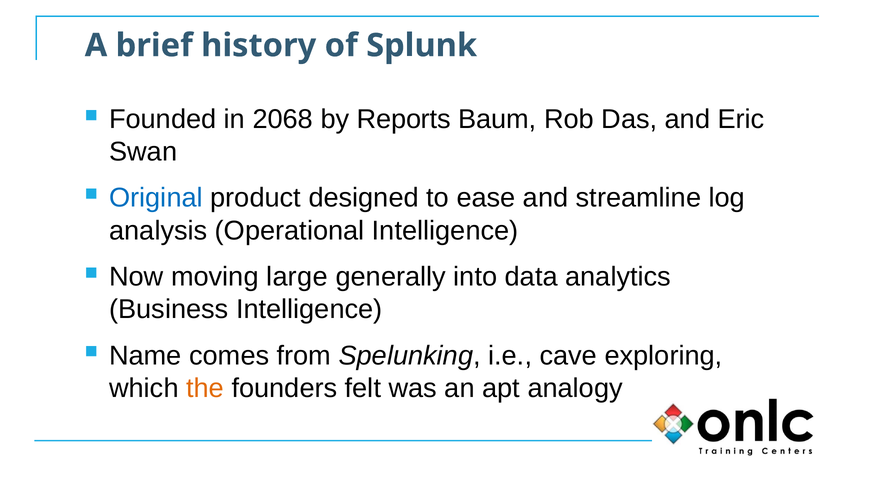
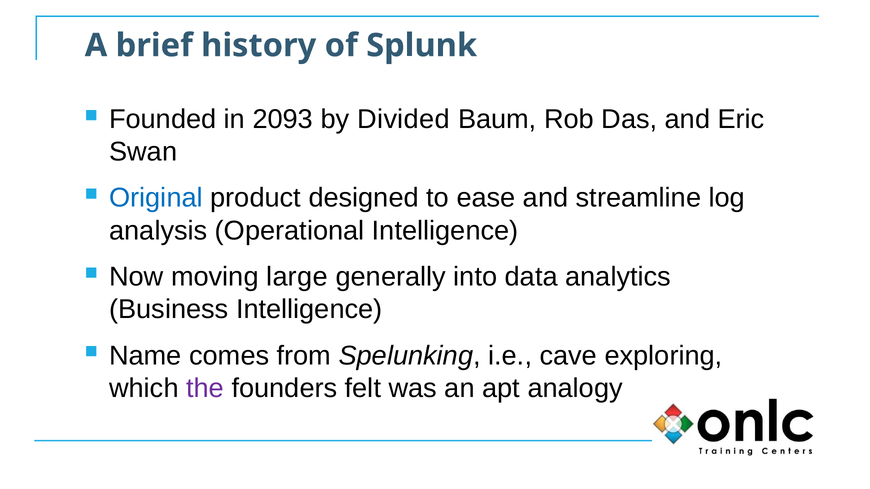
2068: 2068 -> 2093 (283, 119)
Reports: Reports -> Divided (404, 119)
the colour: orange -> purple (205, 388)
